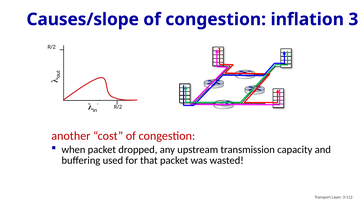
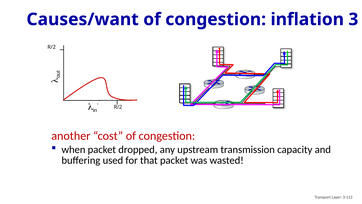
Causes/slope: Causes/slope -> Causes/want (83, 19)
